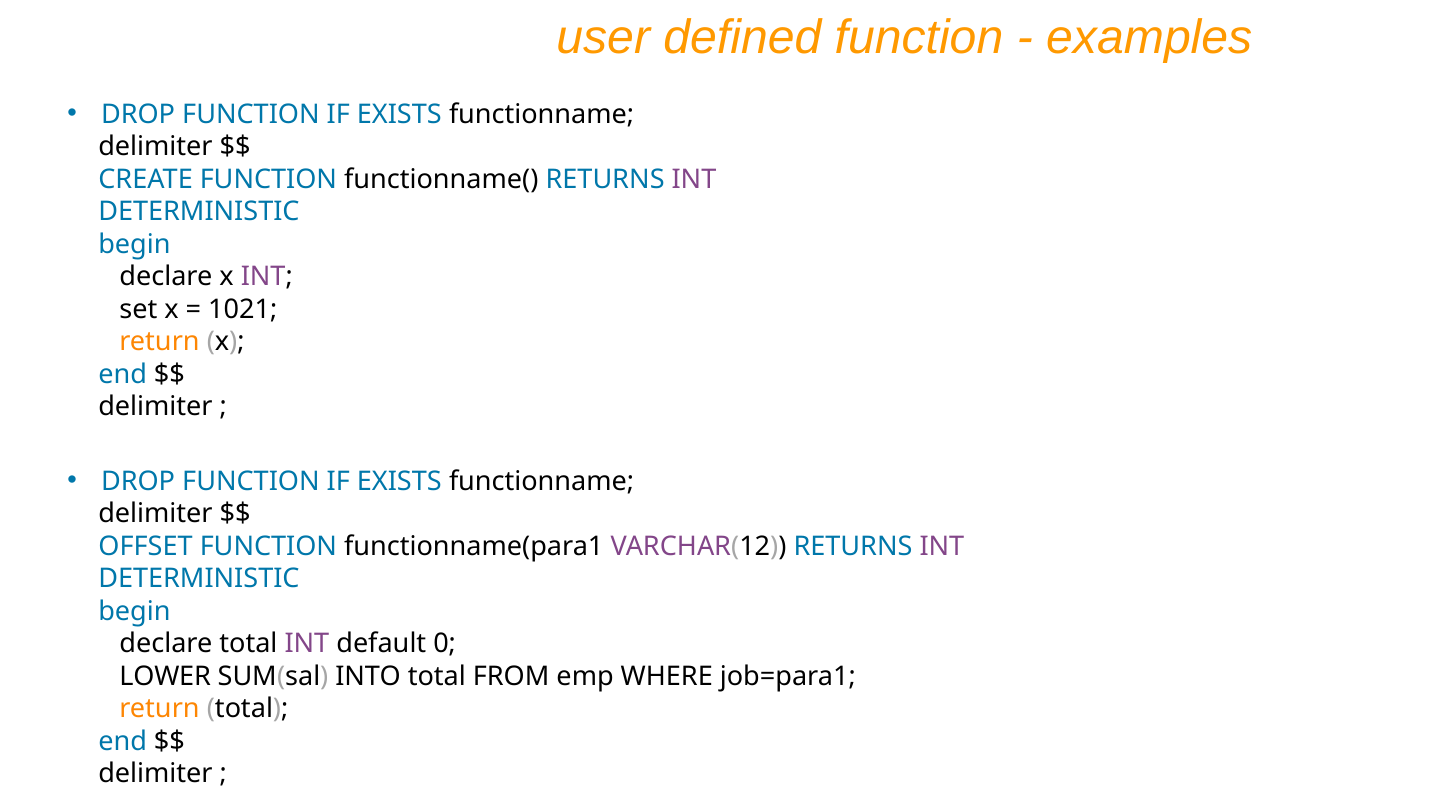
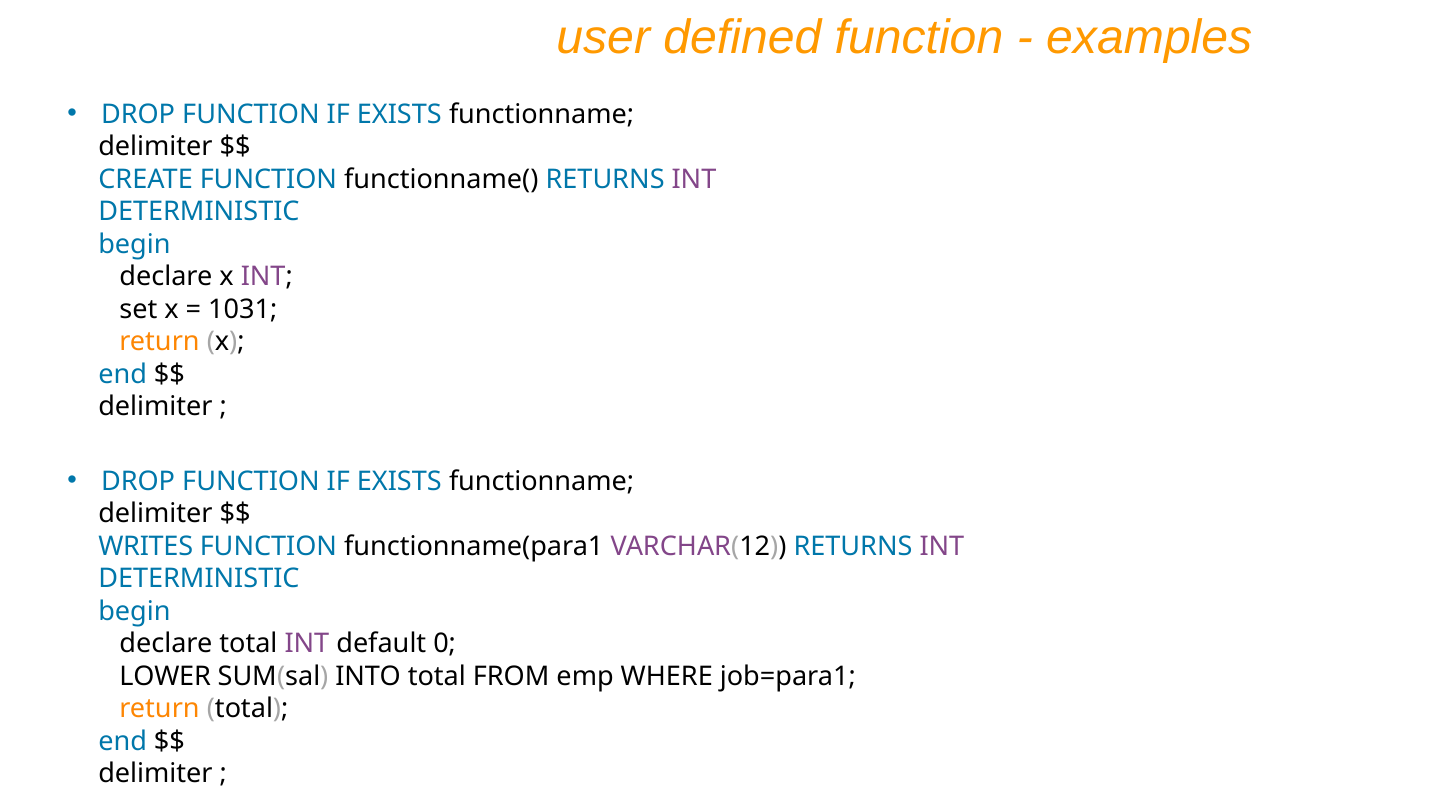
1021: 1021 -> 1031 (243, 309)
OFFSET: OFFSET -> WRITES (146, 547)
